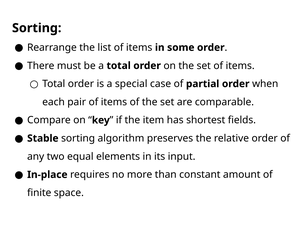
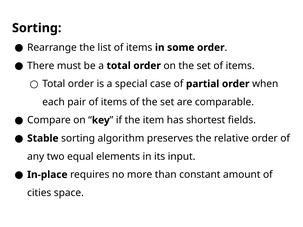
finite: finite -> cities (39, 193)
